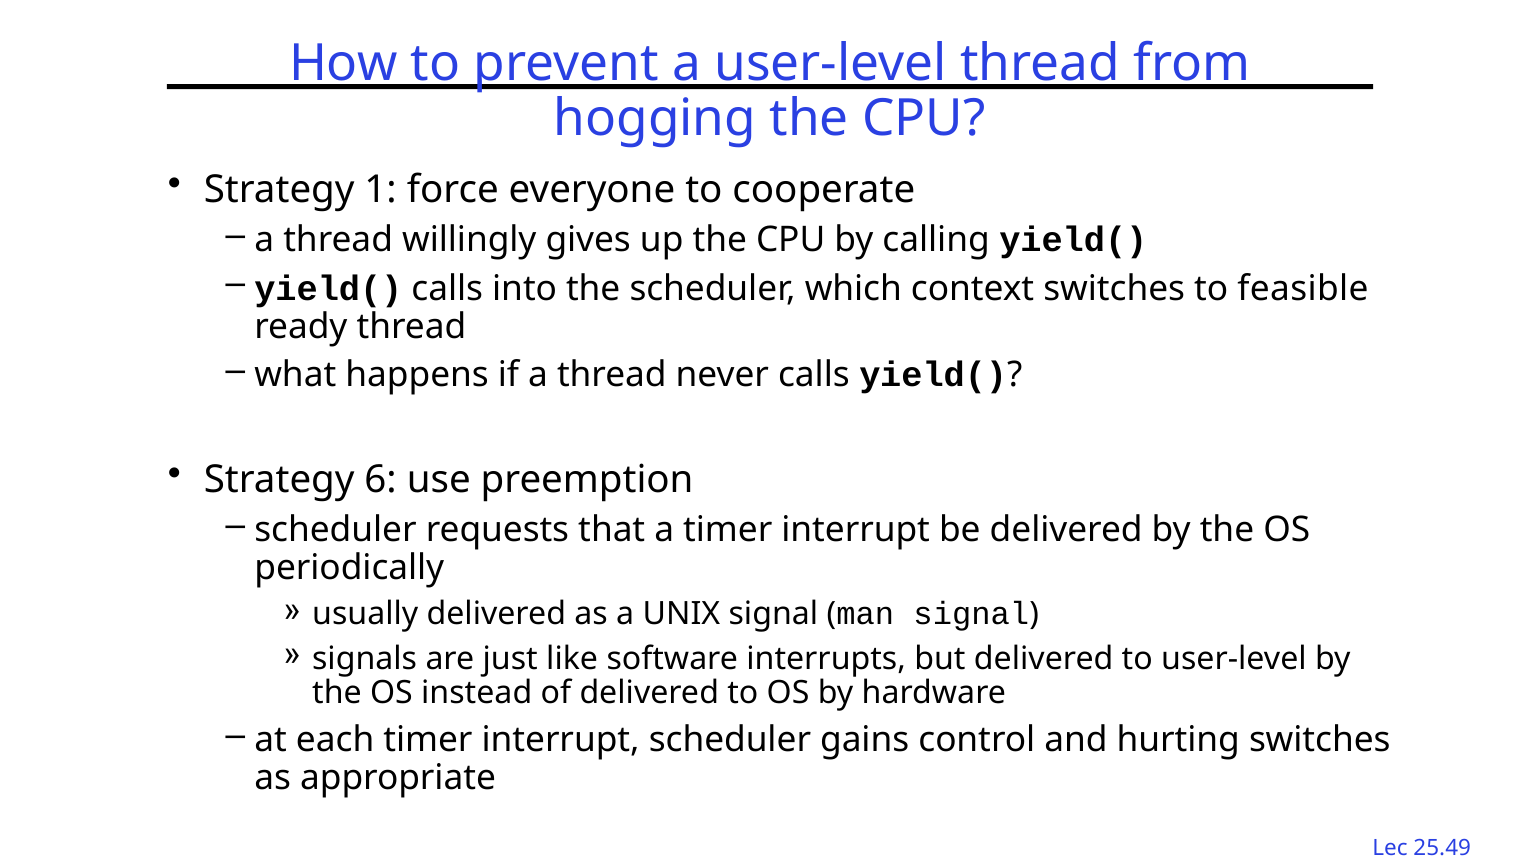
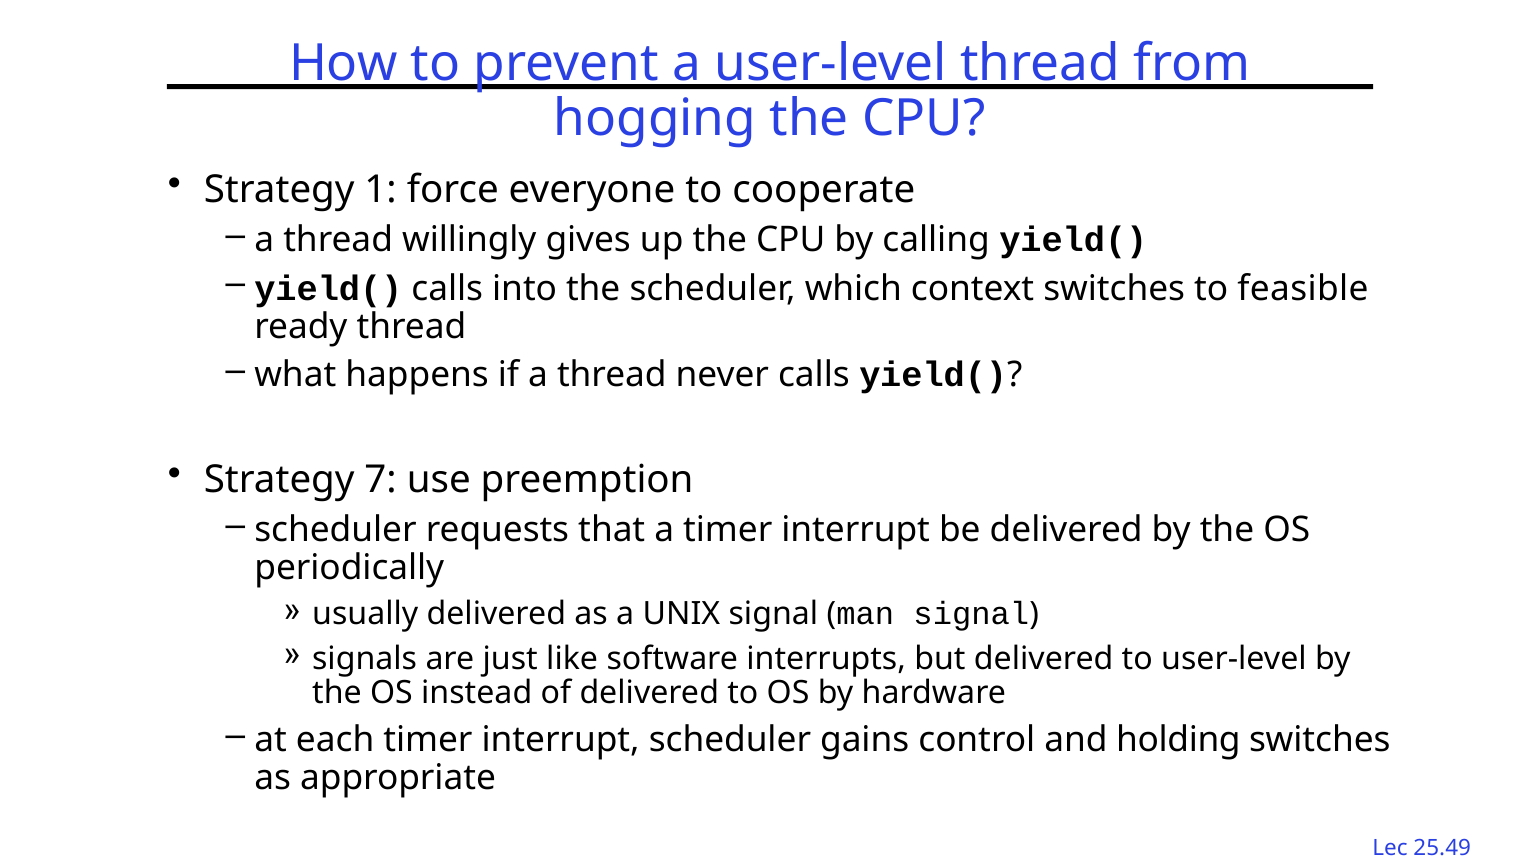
6: 6 -> 7 (381, 480)
hurting: hurting -> holding (1178, 740)
